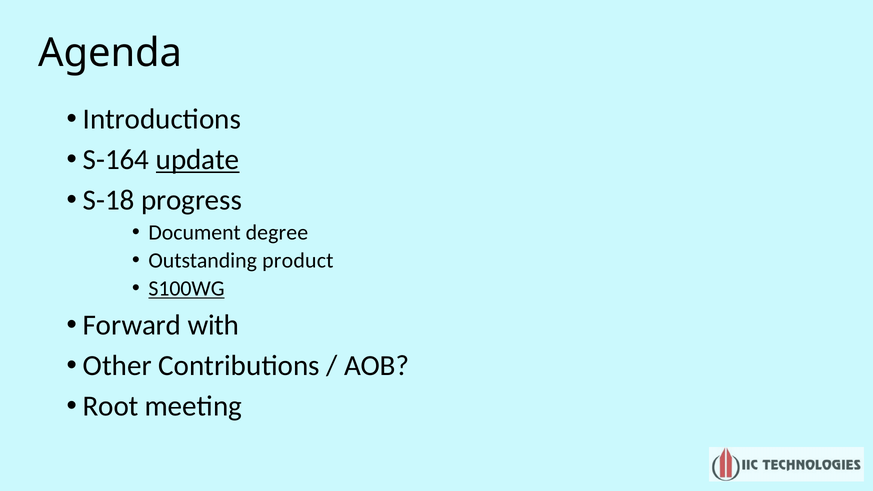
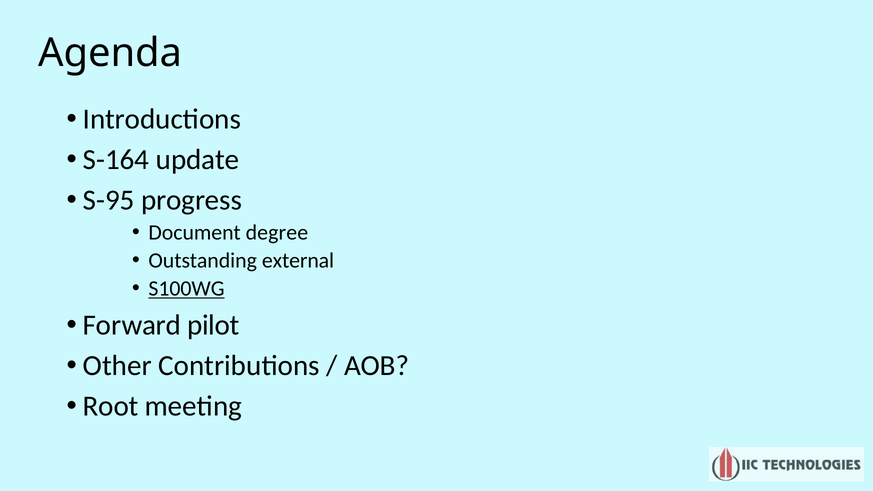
update underline: present -> none (198, 160)
S-18: S-18 -> S-95 (109, 200)
product: product -> external (298, 261)
with: with -> pilot (213, 325)
